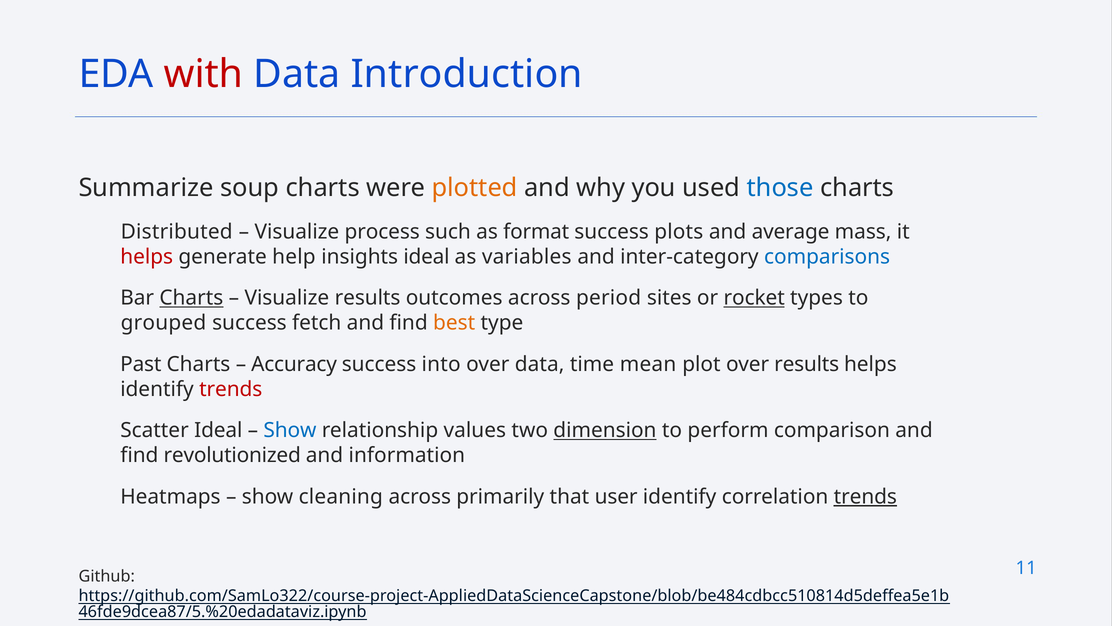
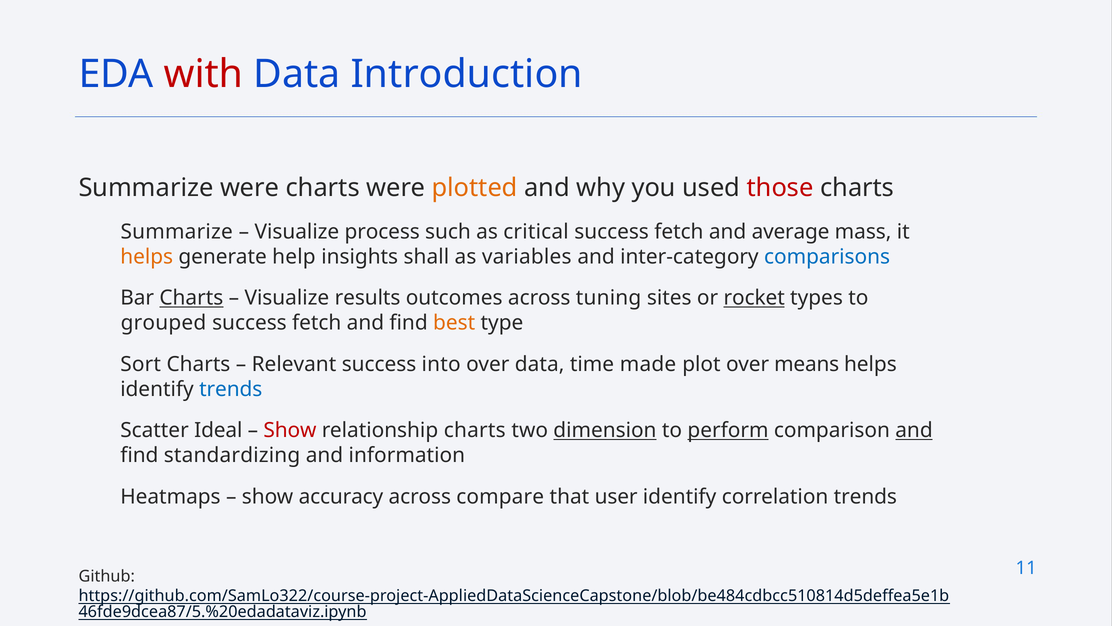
Summarize soup: soup -> were (250, 188)
those colour: blue -> red (780, 188)
Distributed: Distributed -> Summarize (177, 231)
format: format -> critical (536, 231)
plots: plots -> fetch (679, 231)
helps colour: red -> orange (147, 256)
insights ideal: ideal -> shall (426, 256)
period: period -> tuning (609, 298)
Past: Past -> Sort (141, 364)
Accuracy: Accuracy -> Relevant (294, 364)
mean: mean -> made (648, 364)
over results: results -> means (807, 364)
trends colour: red -> blue (231, 389)
Show colour: blue -> red (290, 430)
relationship values: values -> charts (475, 430)
perform underline: none -> present (728, 430)
and underline: none -> present (914, 430)
revolutionized: revolutionized -> standardizing (232, 455)
cleaning: cleaning -> accuracy (341, 496)
primarily: primarily -> compare (500, 496)
trends underline: present -> none (865, 496)
